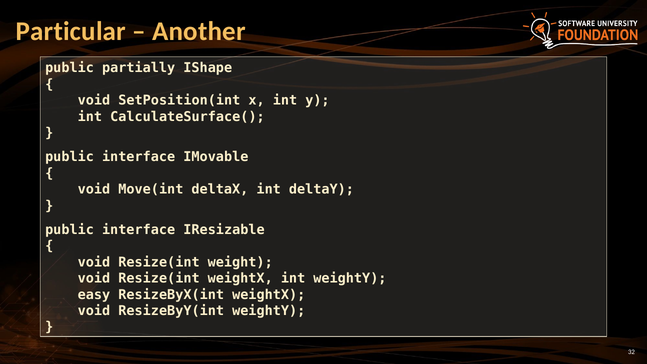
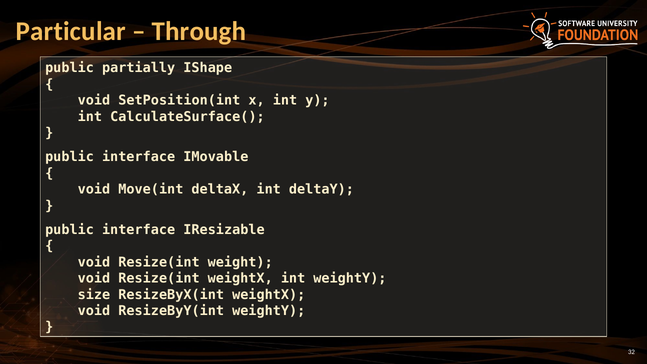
Another: Another -> Through (199, 31)
easy: easy -> size (94, 295)
